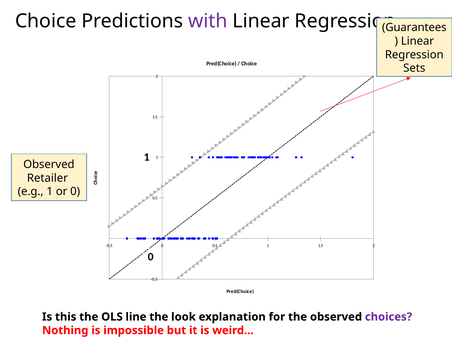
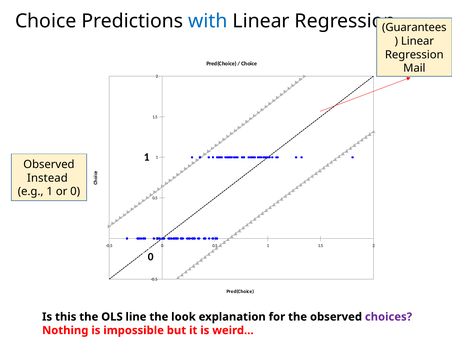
with colour: purple -> blue (208, 21)
Sets: Sets -> Mail (414, 68)
Retailer: Retailer -> Instead (47, 178)
